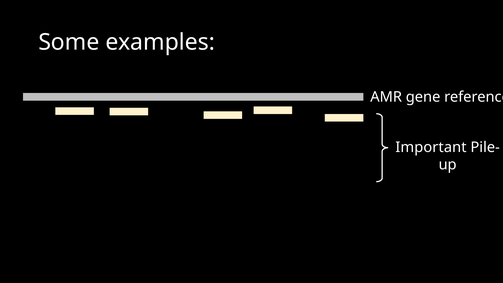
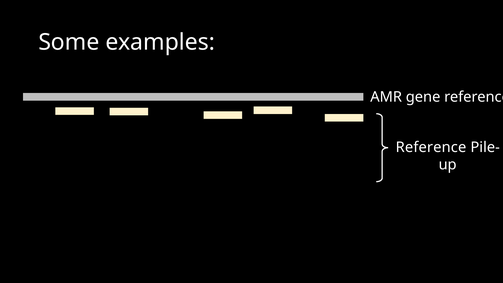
Important: Important -> Reference (431, 147)
